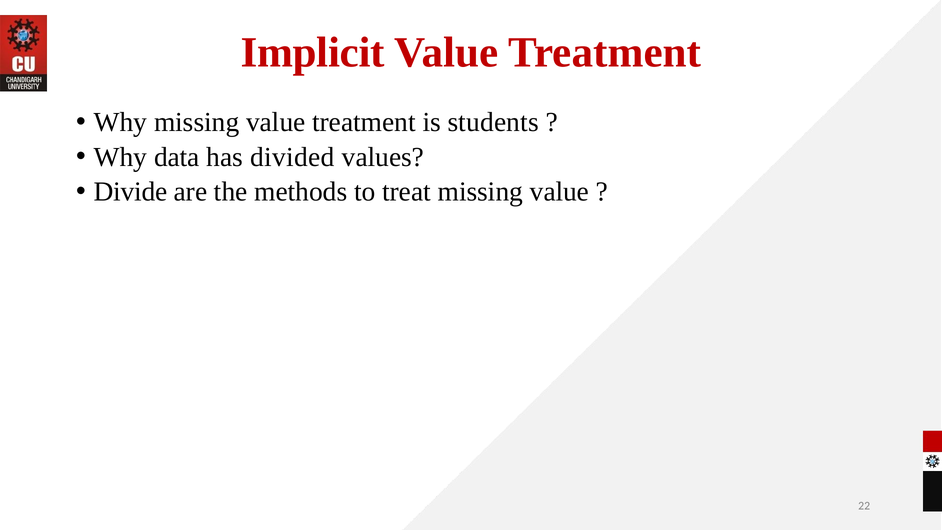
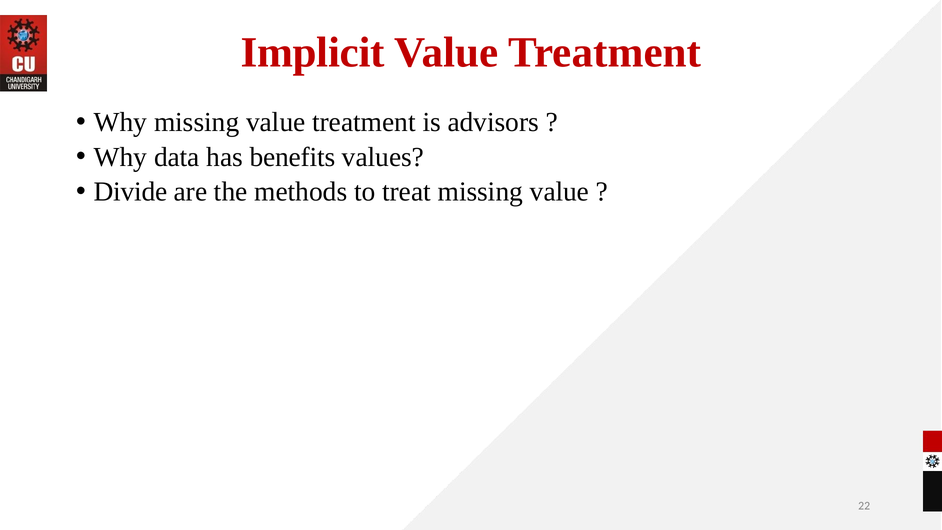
students: students -> advisors (493, 122)
divided: divided -> benefits (293, 157)
